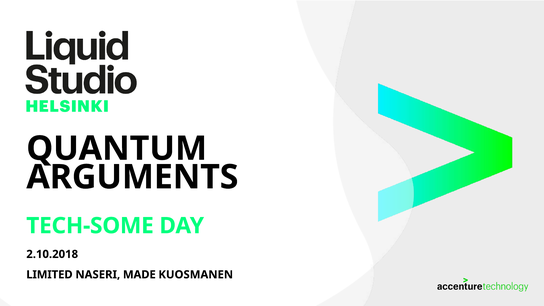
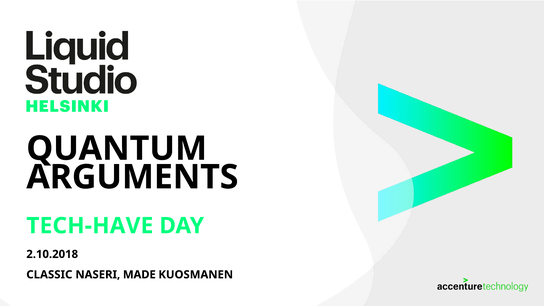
TECH-SOME: TECH-SOME -> TECH-HAVE (90, 226)
LIMITED: LIMITED -> CLASSIC (49, 275)
